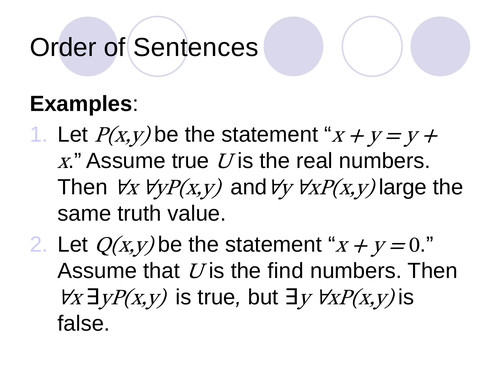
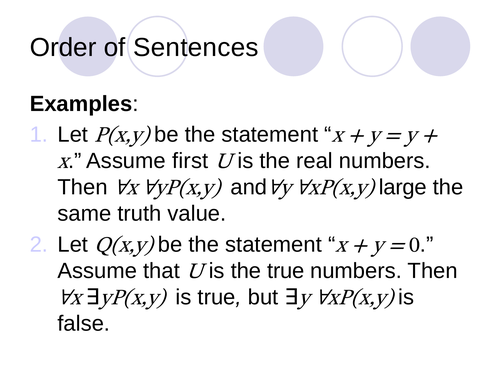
true: true -> first (190, 161)
the find: find -> true (286, 271)
